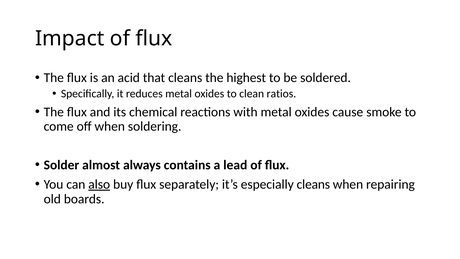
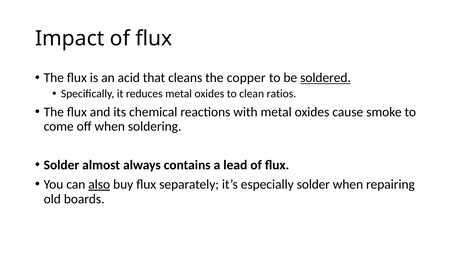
highest: highest -> copper (246, 78)
soldered underline: none -> present (326, 78)
especially cleans: cleans -> solder (313, 184)
